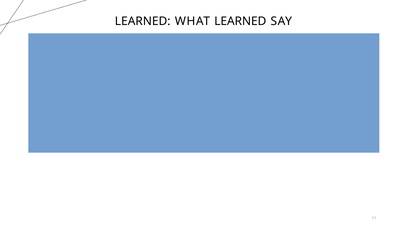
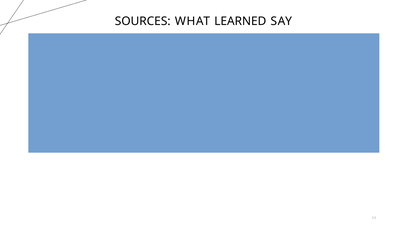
LEARNED: LEARNED -> SOURCES (143, 21)
